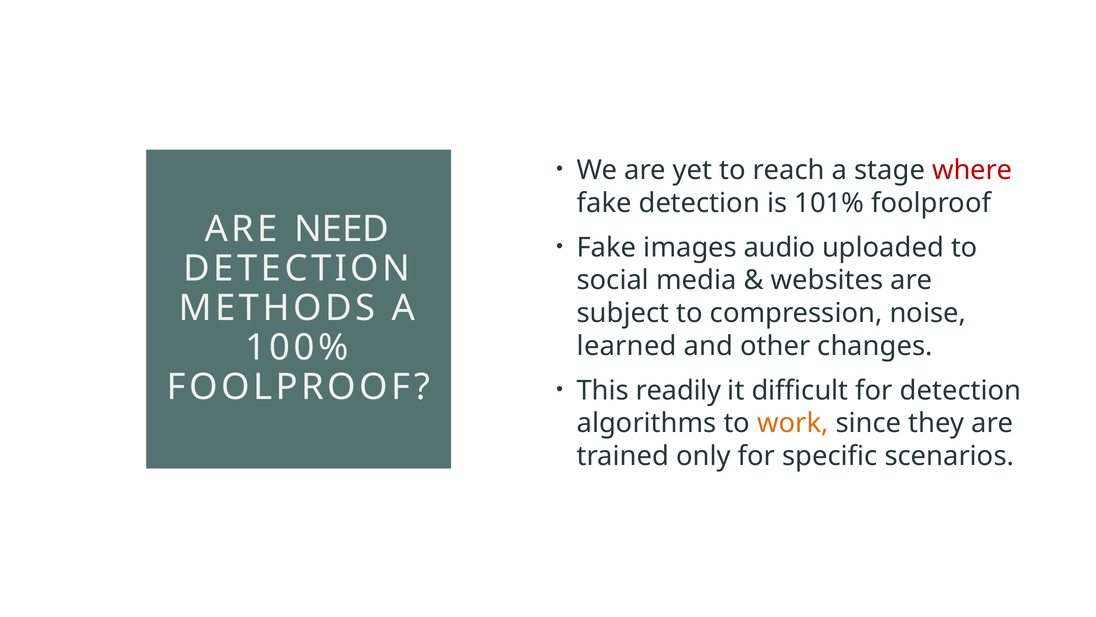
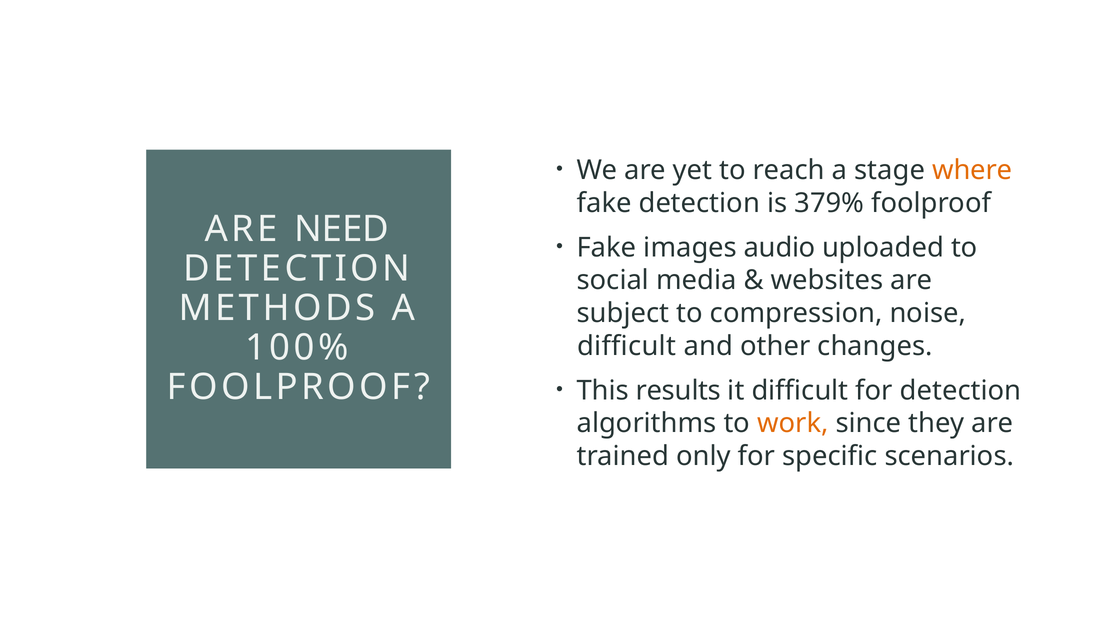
where colour: red -> orange (972, 170)
101%: 101% -> 379% (829, 203)
learned: learned -> difficult (627, 346)
readily: readily -> results (678, 390)
